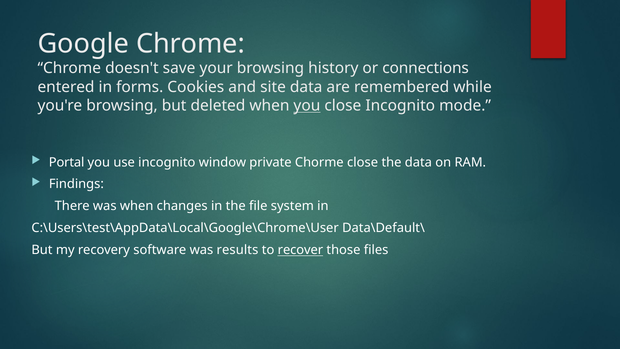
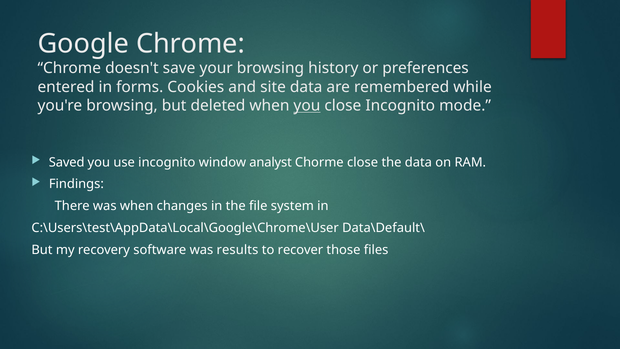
connections: connections -> preferences (426, 68)
Portal: Portal -> Saved (67, 162)
private: private -> analyst (271, 162)
recover underline: present -> none (300, 250)
